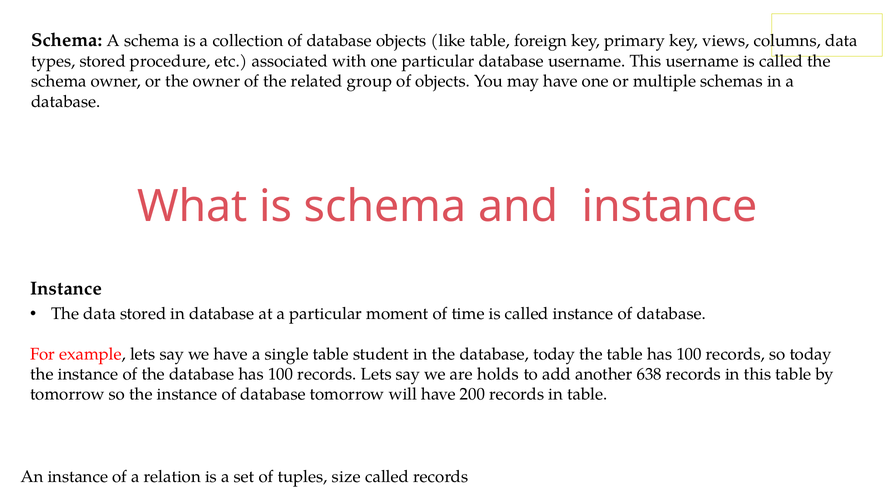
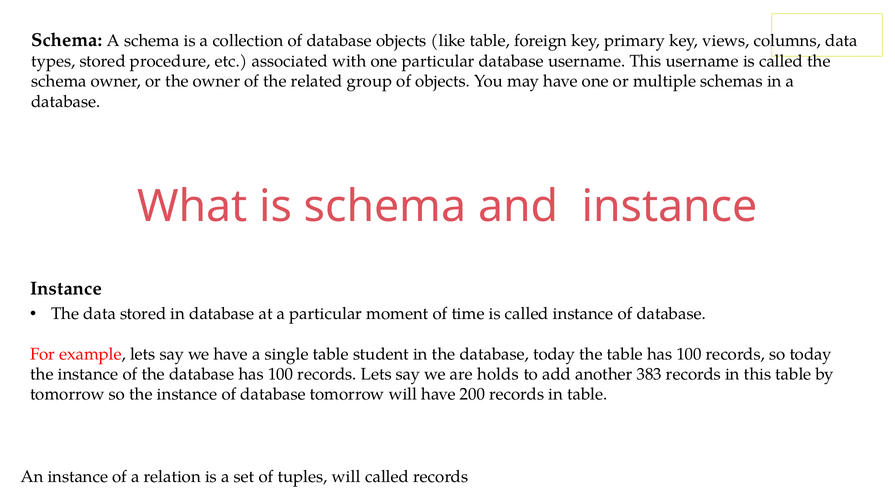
638: 638 -> 383 (649, 375)
tuples size: size -> will (346, 477)
